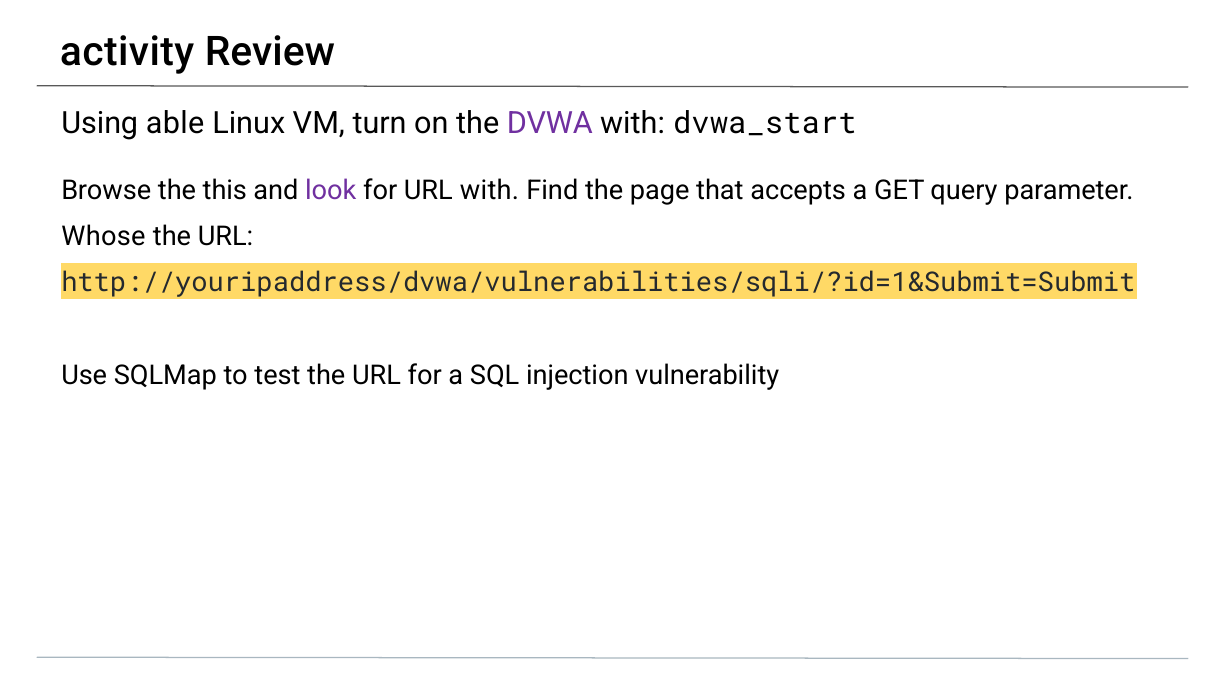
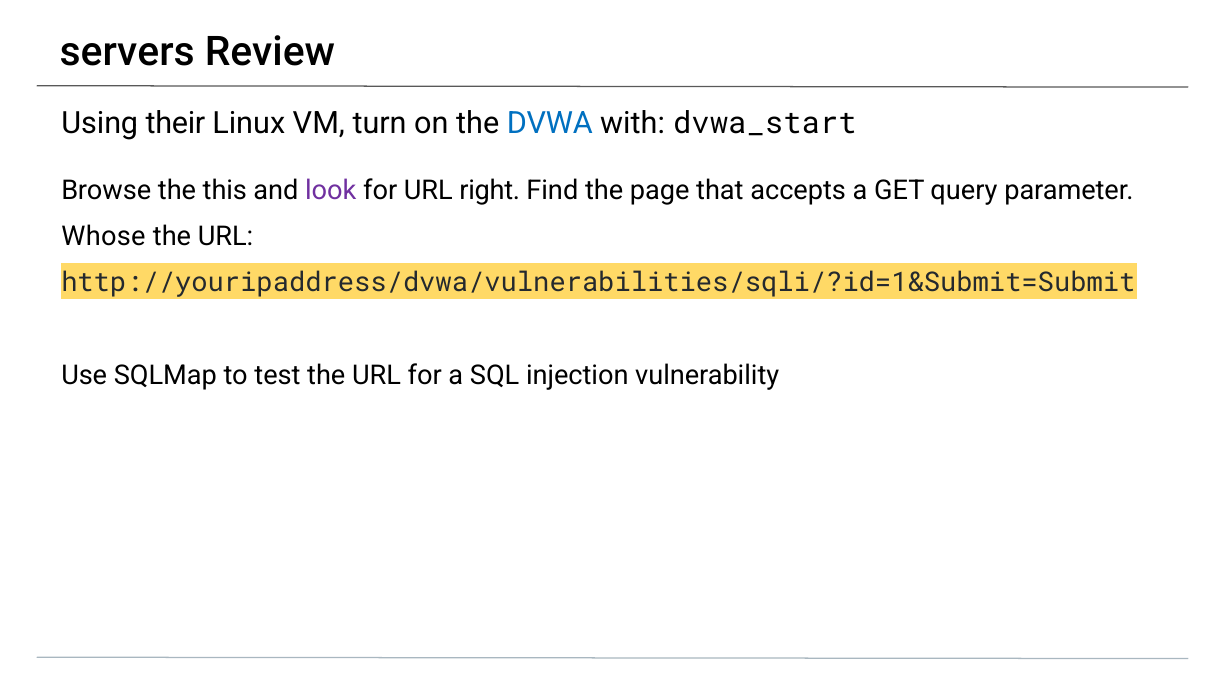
activity: activity -> servers (127, 52)
able: able -> their (175, 123)
DVWA colour: purple -> blue (550, 123)
URL with: with -> right (490, 190)
